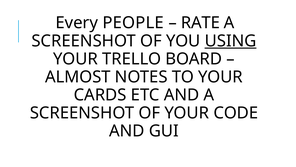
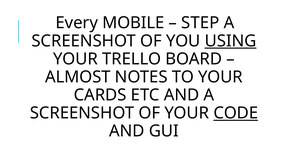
PEOPLE: PEOPLE -> MOBILE (133, 23)
RATE: RATE -> STEP (200, 23)
CODE underline: none -> present (236, 113)
